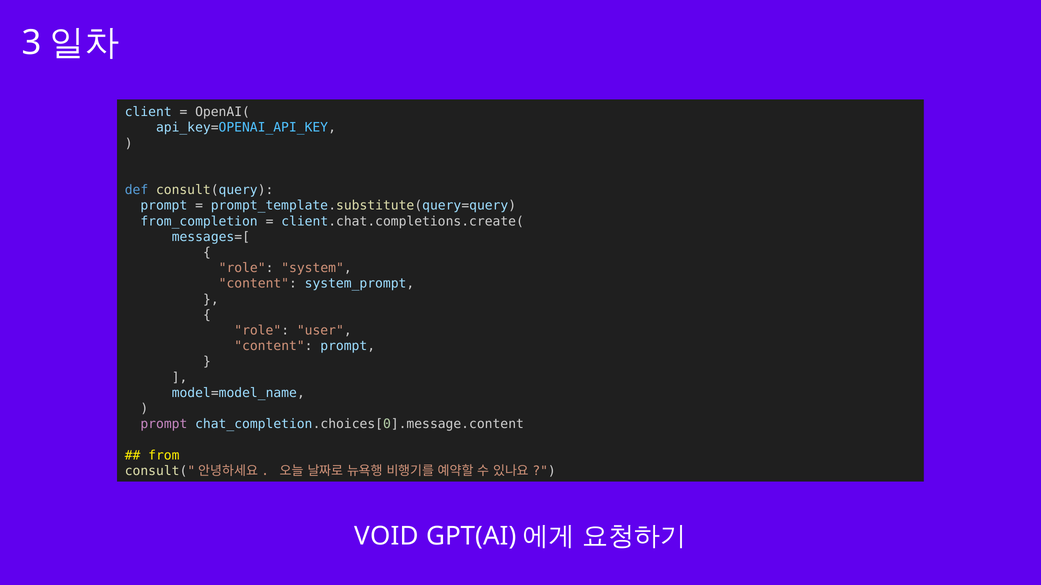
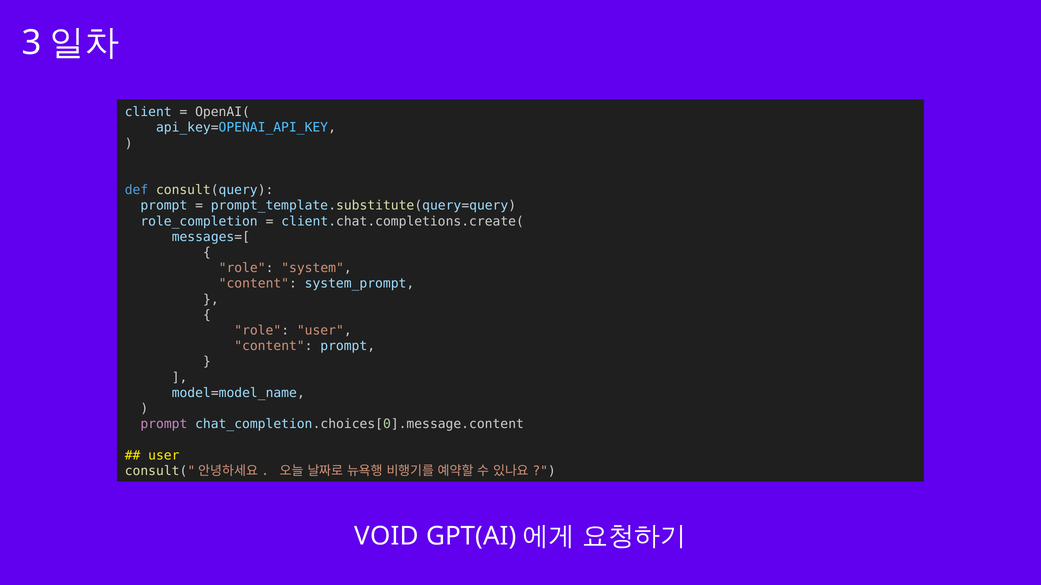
from_completion: from_completion -> role_completion (199, 221)
from: from -> user (164, 456)
